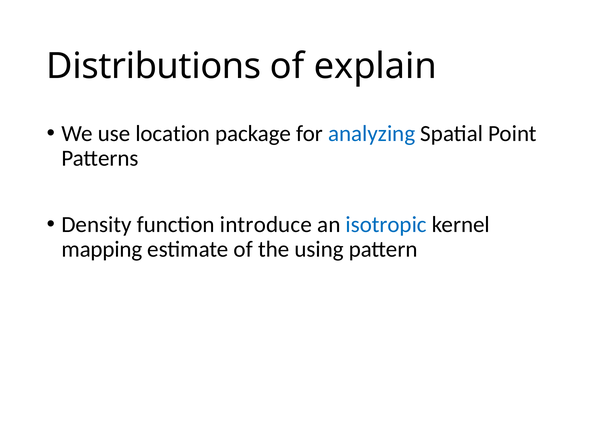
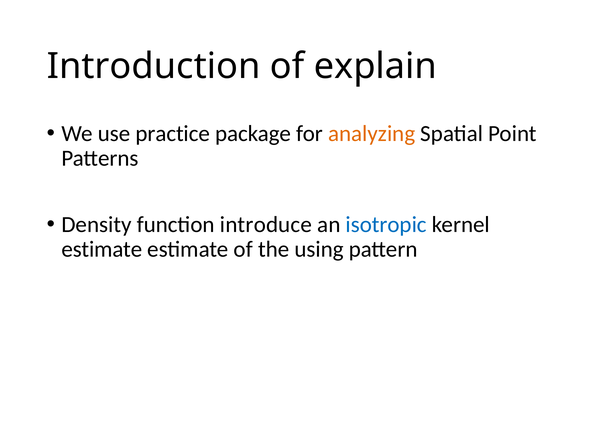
Distributions: Distributions -> Introduction (154, 66)
location: location -> practice (173, 134)
analyzing colour: blue -> orange (372, 134)
mapping: mapping -> estimate (102, 250)
